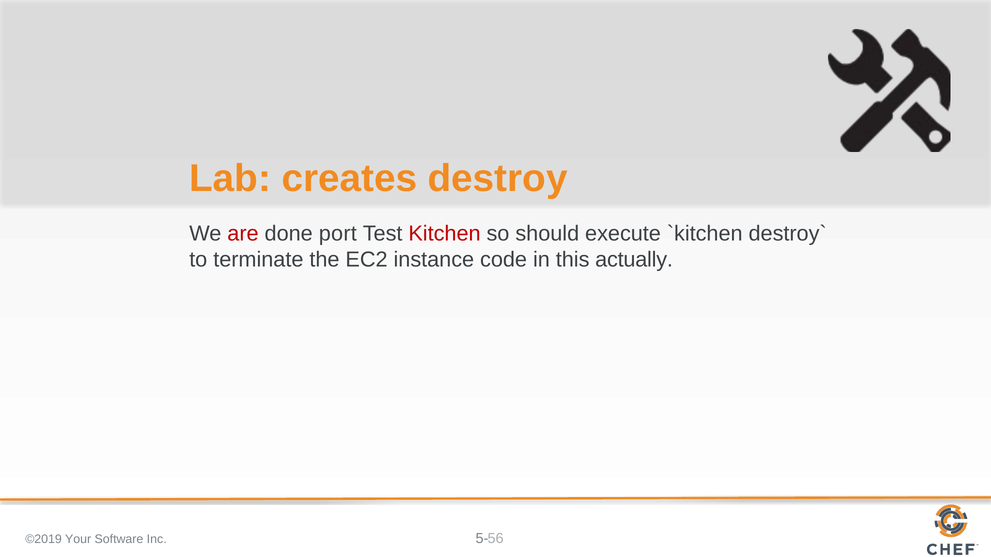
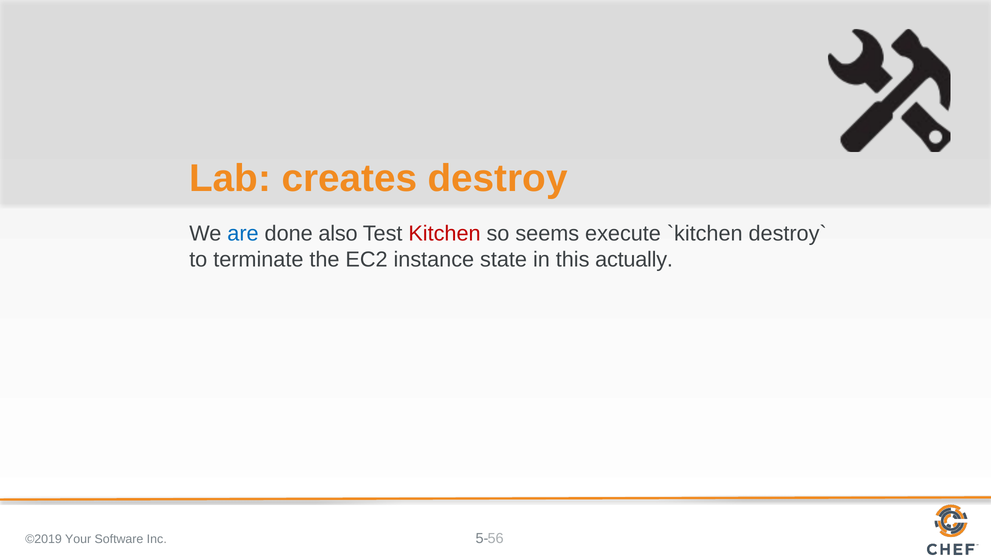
are colour: red -> blue (243, 234)
port: port -> also (338, 234)
should: should -> seems (547, 234)
code: code -> state (504, 260)
